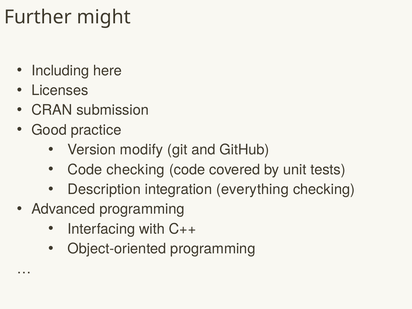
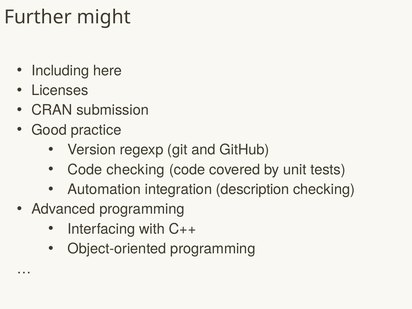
modify: modify -> regexp (142, 150)
Description: Description -> Automation (104, 189)
everything: everything -> description (253, 189)
